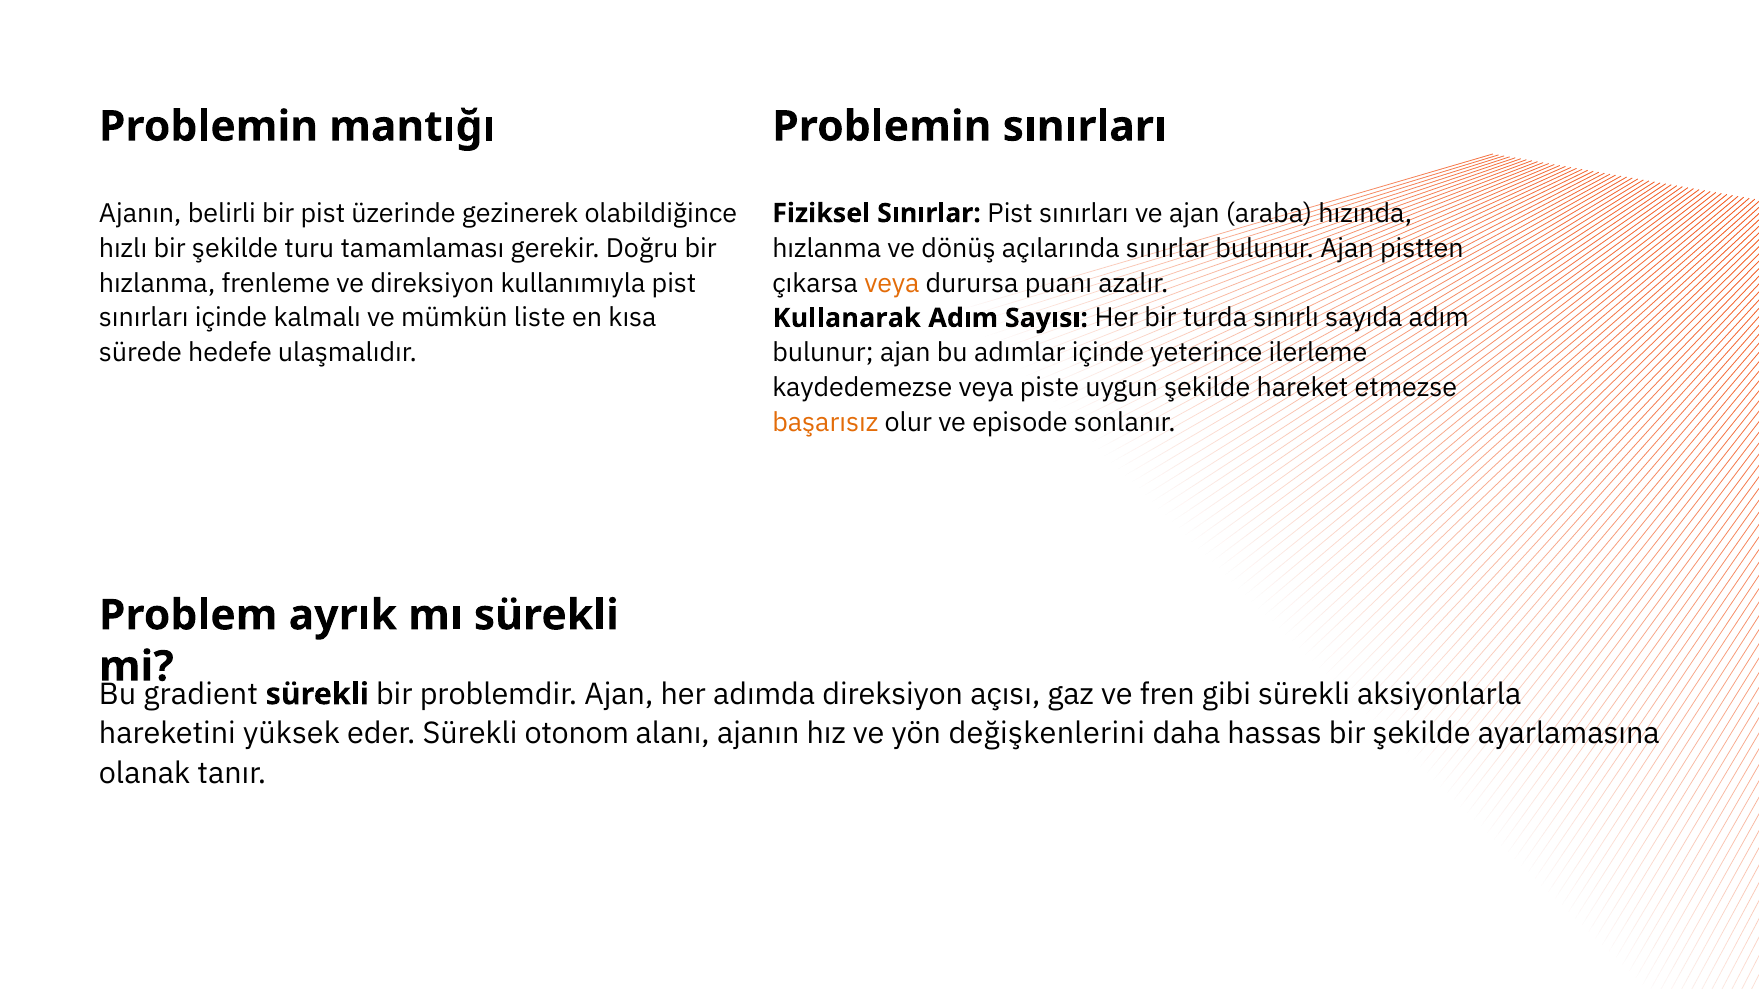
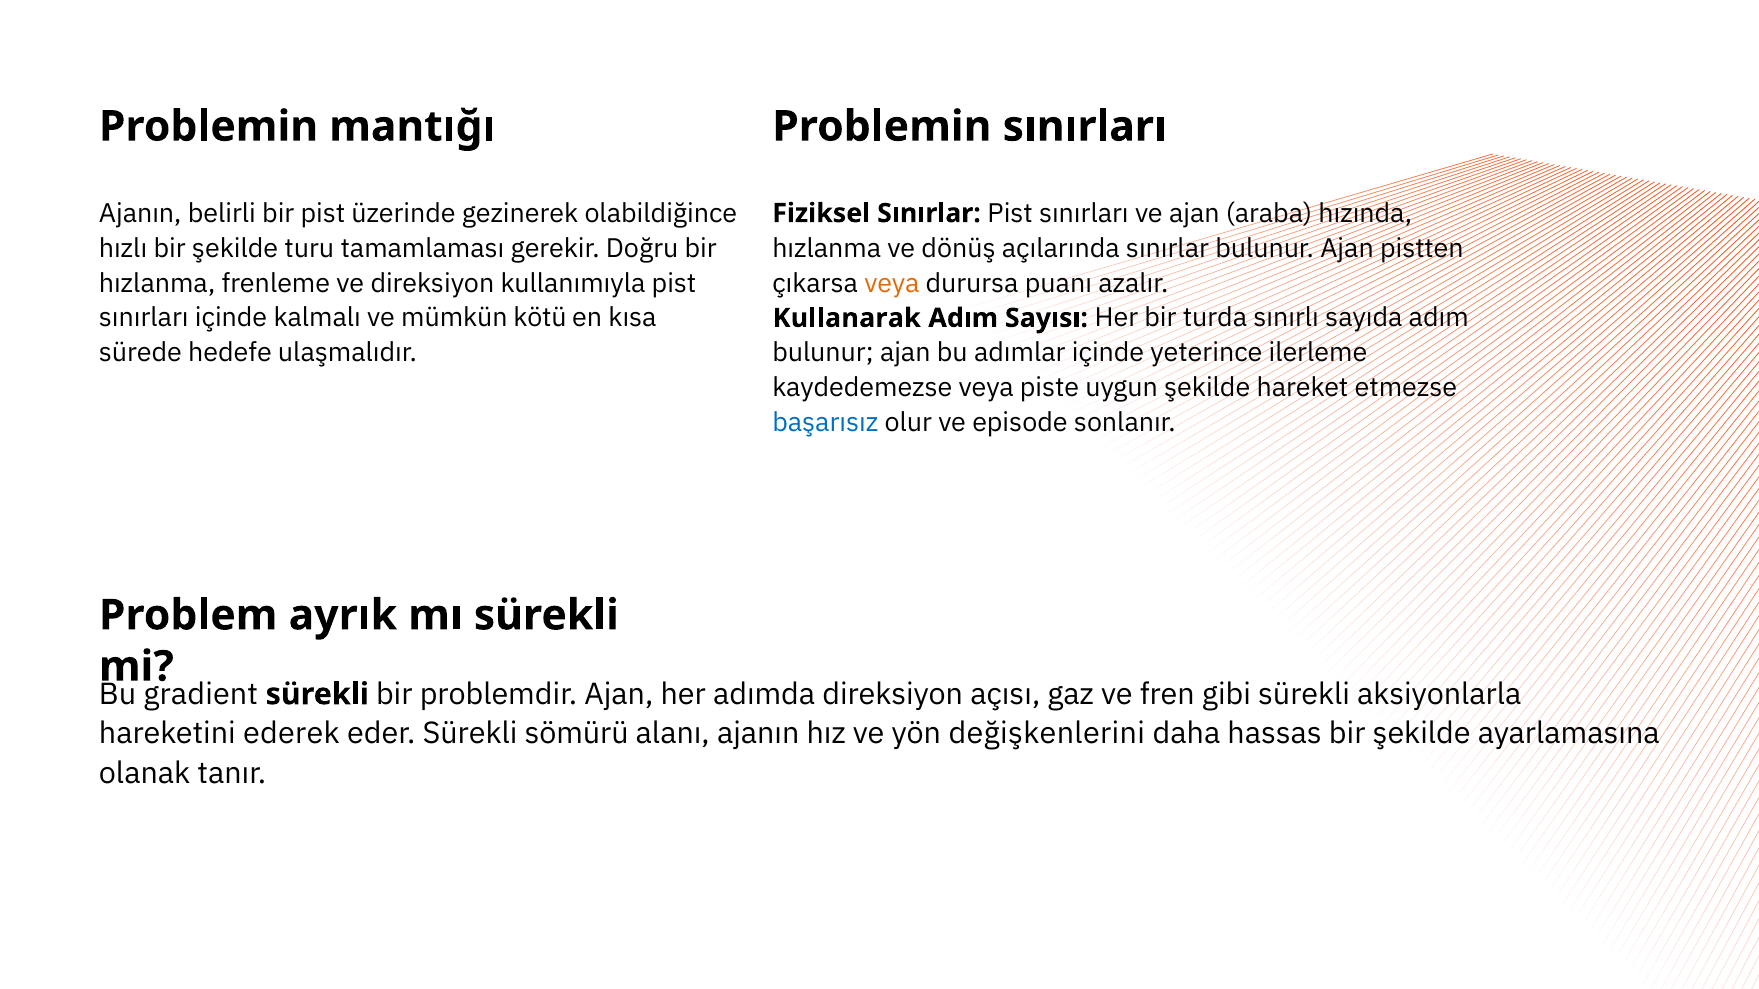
liste: liste -> kötü (540, 318)
başarısız colour: orange -> blue (825, 423)
yüksek: yüksek -> ederek (291, 734)
otonom: otonom -> sömürü (577, 734)
